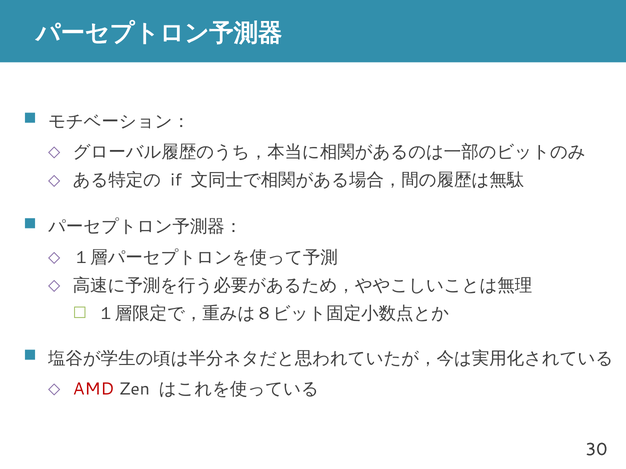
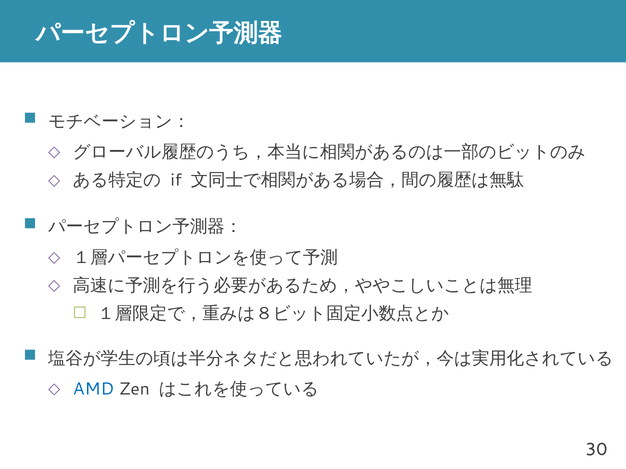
AMD colour: red -> blue (93, 389)
